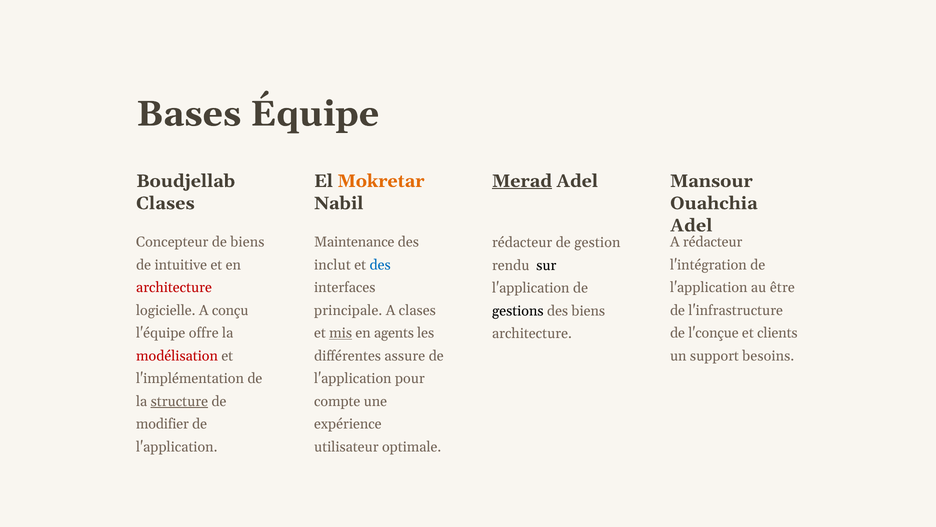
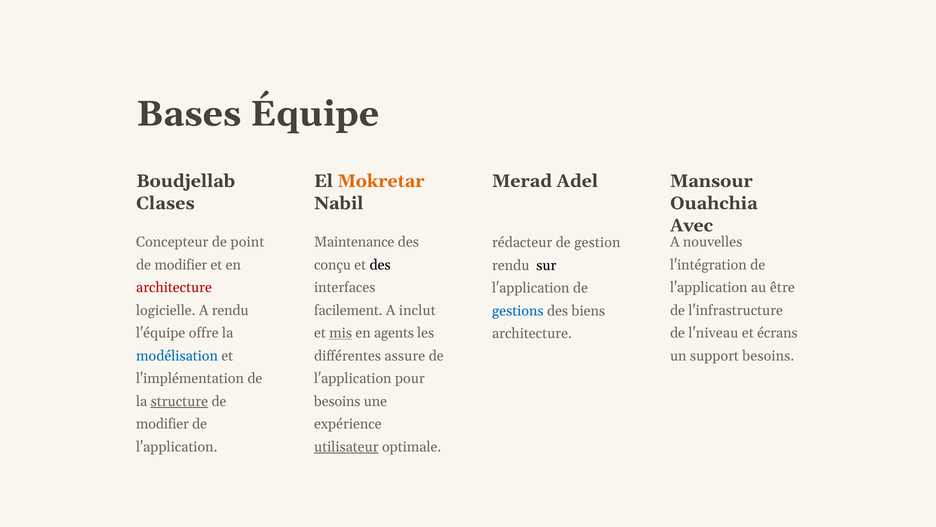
Merad underline: present -> none (522, 181)
Adel: Adel -> Avec (692, 225)
de biens: biens -> point (247, 242)
A rédacteur: rédacteur -> nouvelles (713, 242)
intuitive: intuitive -> modifier (181, 265)
inclut: inclut -> conçu (333, 265)
des colour: blue -> black (380, 265)
A conçu: conçu -> rendu (230, 310)
principale: principale -> facilement (348, 310)
A clases: clases -> inclut (417, 310)
gestions colour: black -> blue (518, 311)
l'conçue: l'conçue -> l'niveau (713, 333)
clients: clients -> écrans (777, 333)
modélisation colour: red -> blue (177, 356)
compte: compte -> besoins (337, 401)
utilisateur underline: none -> present (346, 446)
